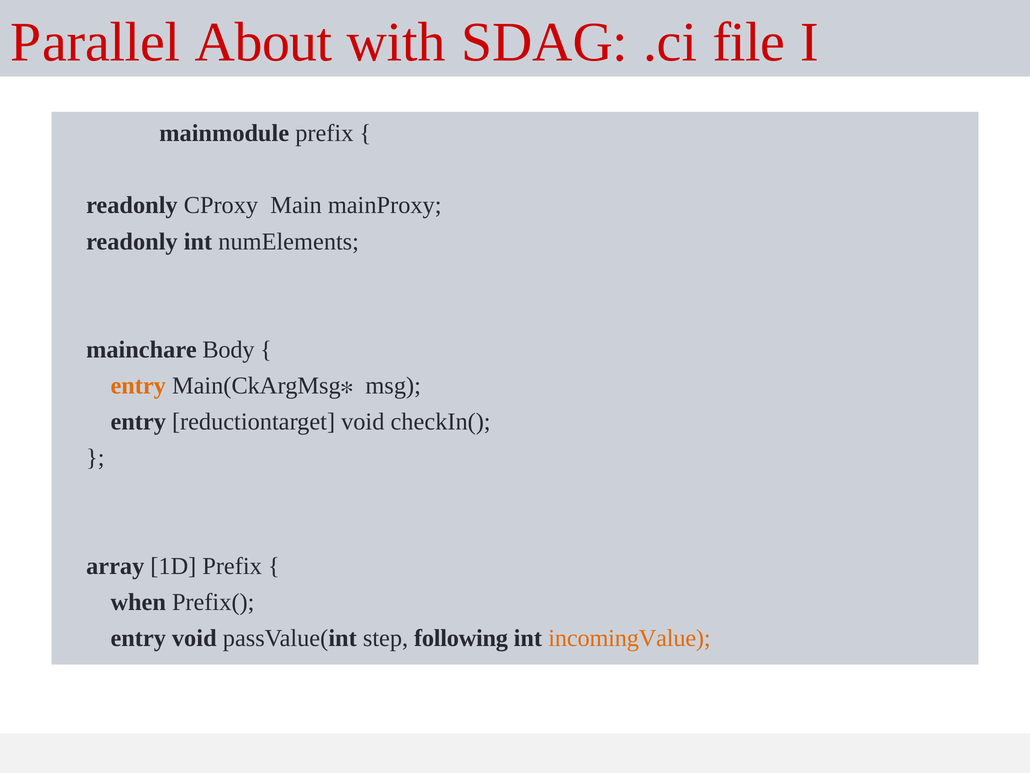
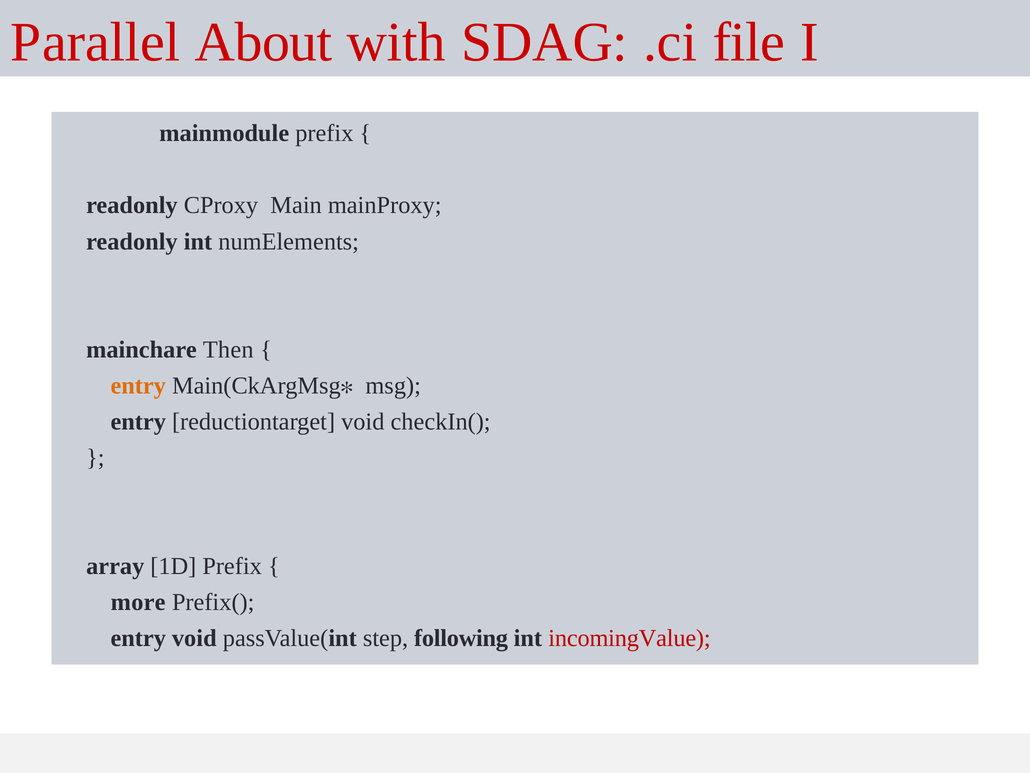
Body: Body -> Then (228, 349)
when: when -> more (138, 602)
incomingValue colour: orange -> red (630, 638)
